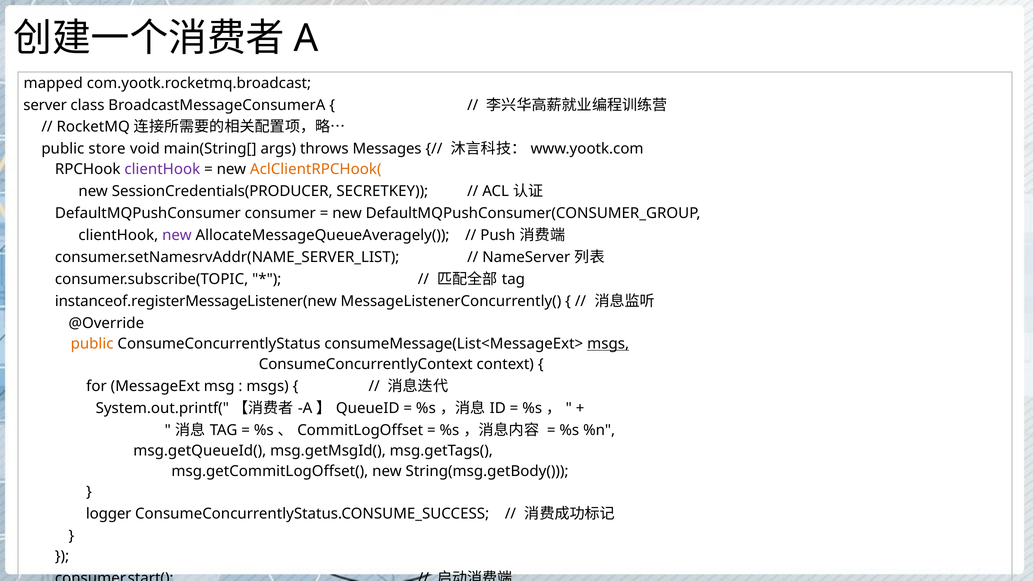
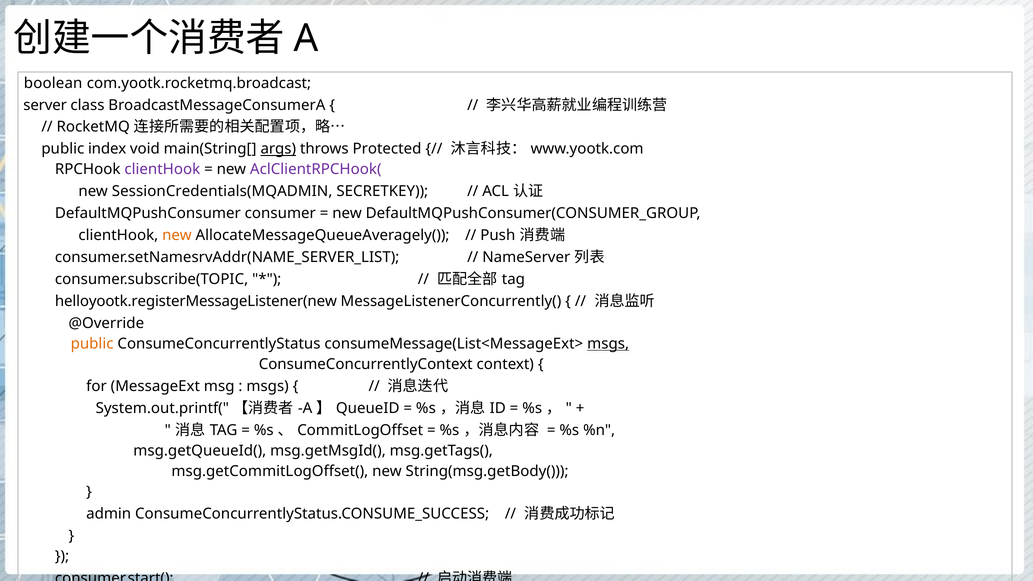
mapped: mapped -> boolean (53, 83)
store: store -> index (107, 149)
args underline: none -> present (278, 149)
Messages: Messages -> Protected (387, 149)
AclClientRPCHook( colour: orange -> purple (316, 170)
SessionCredentials(PRODUCER: SessionCredentials(PRODUCER -> SessionCredentials(MQADMIN (222, 191)
new colour: purple -> orange (177, 235)
instanceof.registerMessageListener(new: instanceof.registerMessageListener(new -> helloyootk.registerMessageListener(new (196, 301)
logger: logger -> admin (109, 514)
